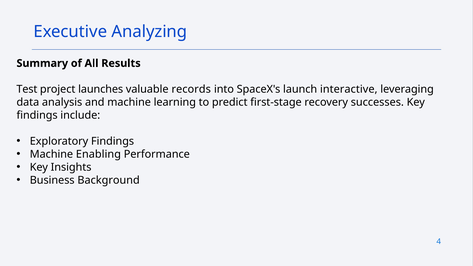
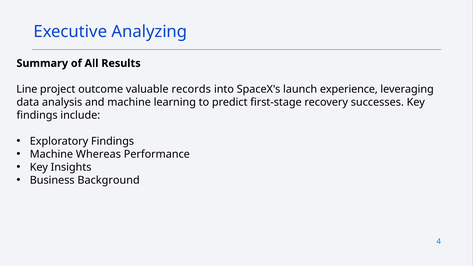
Test: Test -> Line (27, 89)
launches: launches -> outcome (101, 89)
interactive: interactive -> experience (349, 89)
Enabling: Enabling -> Whereas (98, 154)
